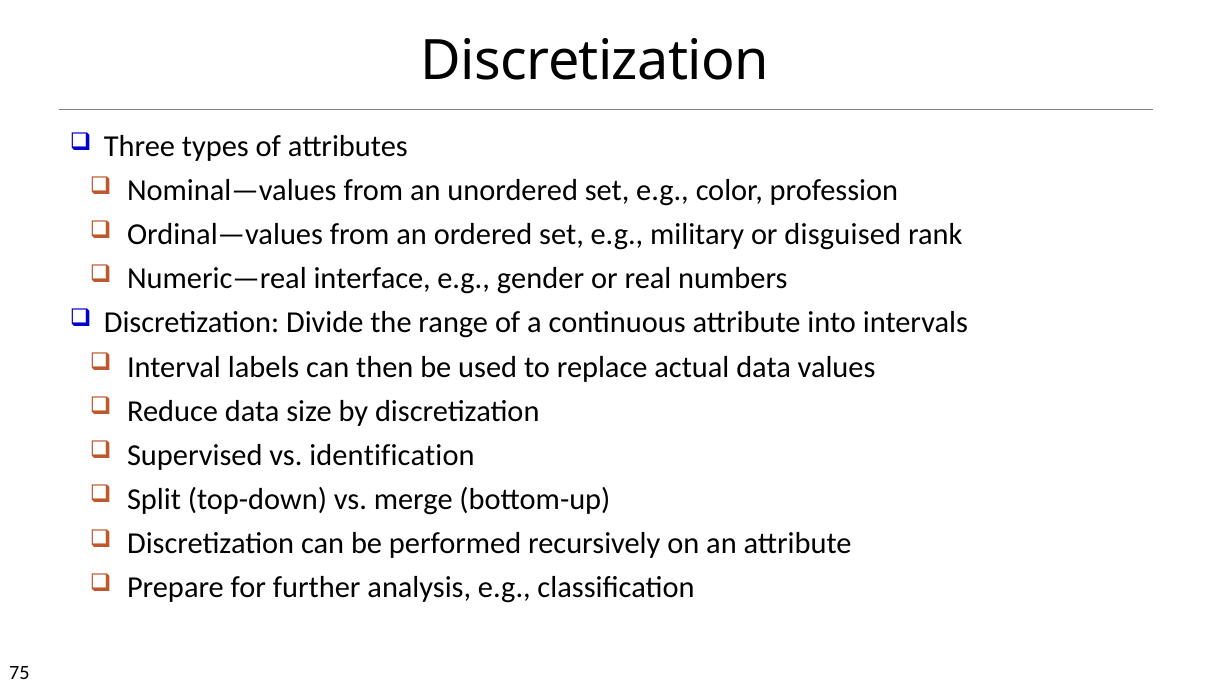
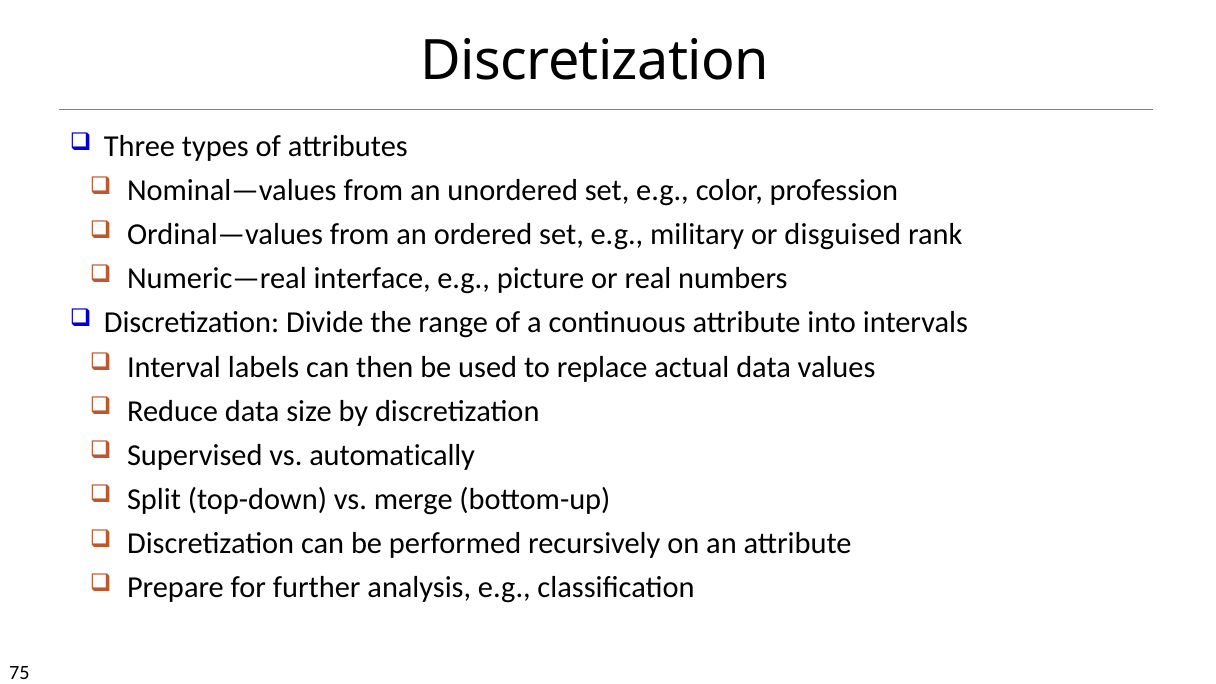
gender: gender -> picture (541, 279)
identification: identification -> automatically (392, 455)
